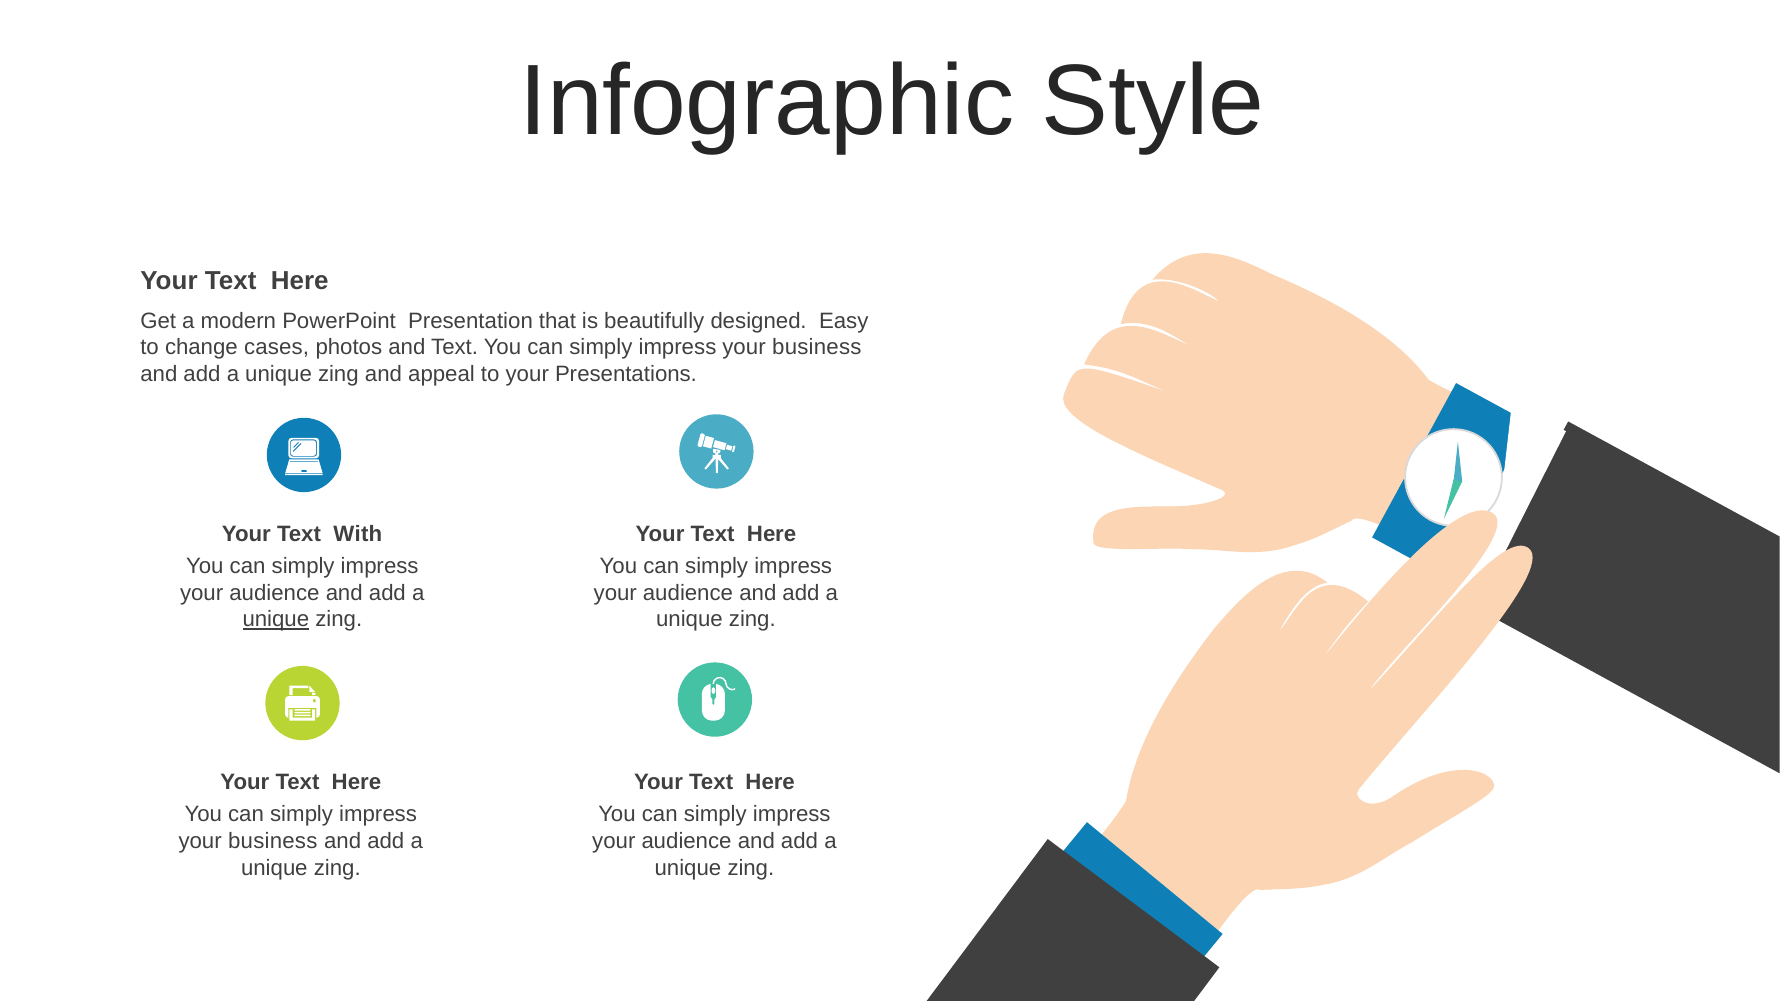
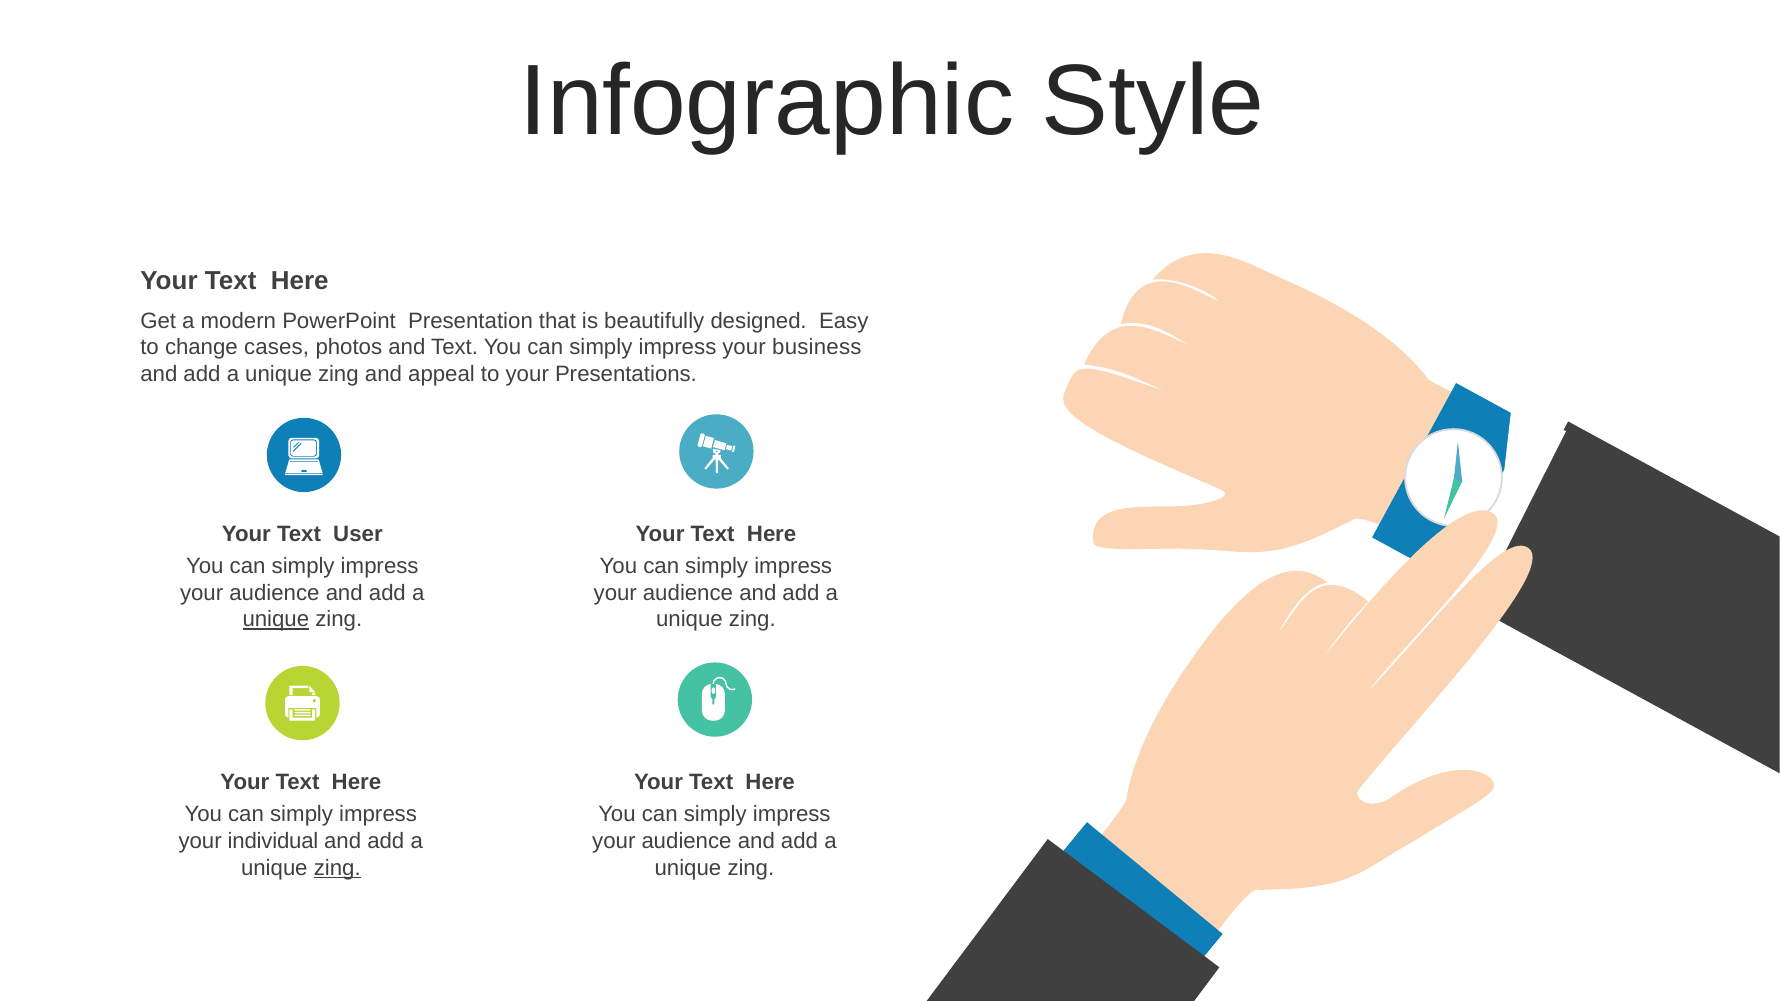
With: With -> User (358, 535)
business: business -> individual (273, 841)
zing underline: none -> present (337, 868)
